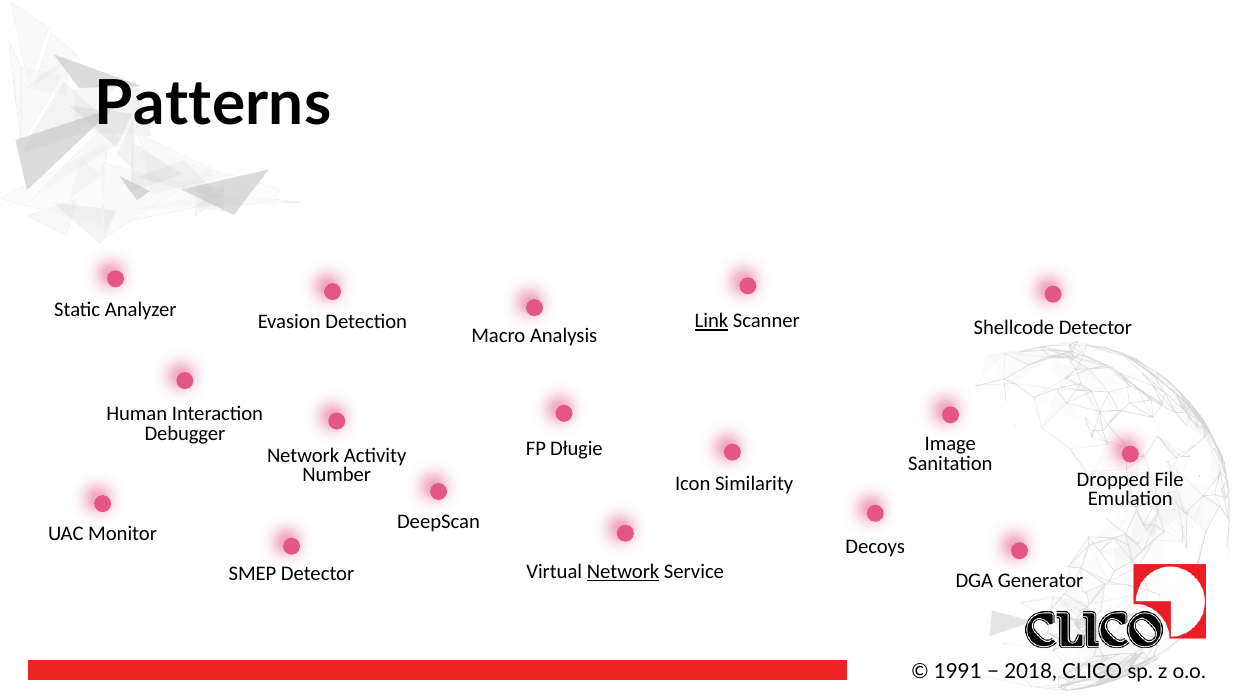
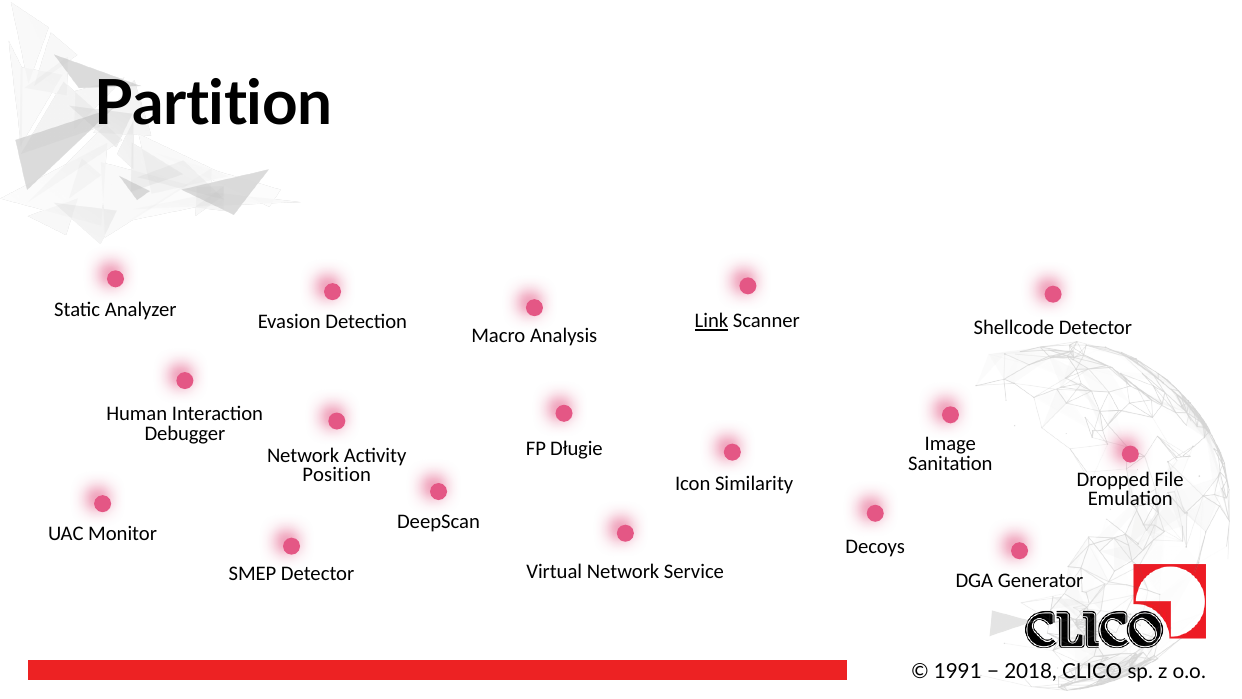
Patterns: Patterns -> Partition (214, 104)
Number: Number -> Position (337, 475)
Network underline: present -> none (623, 571)
